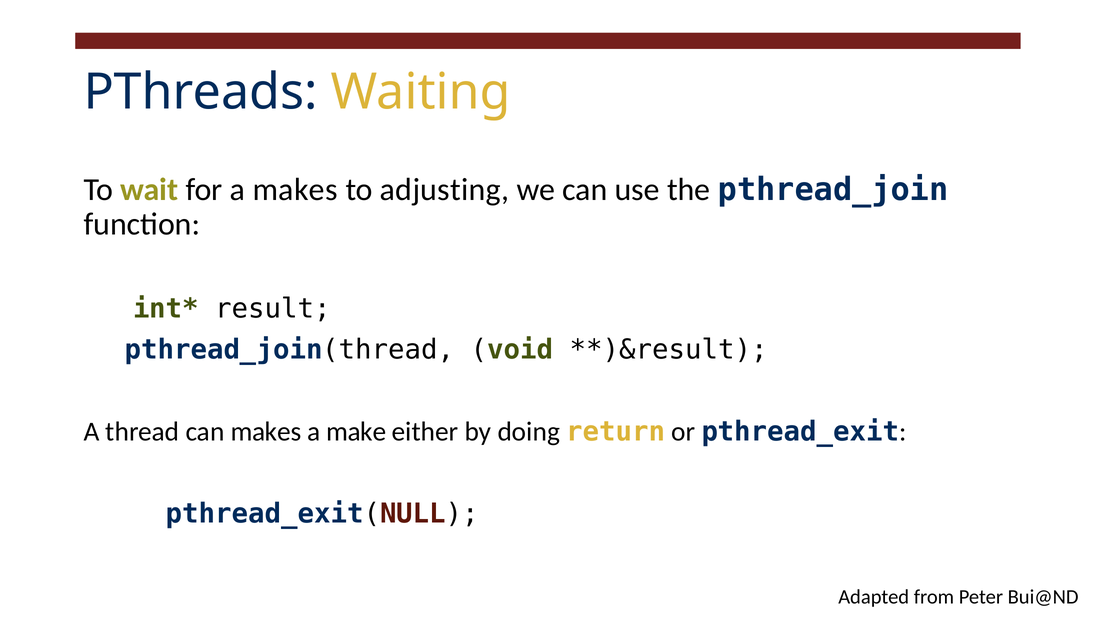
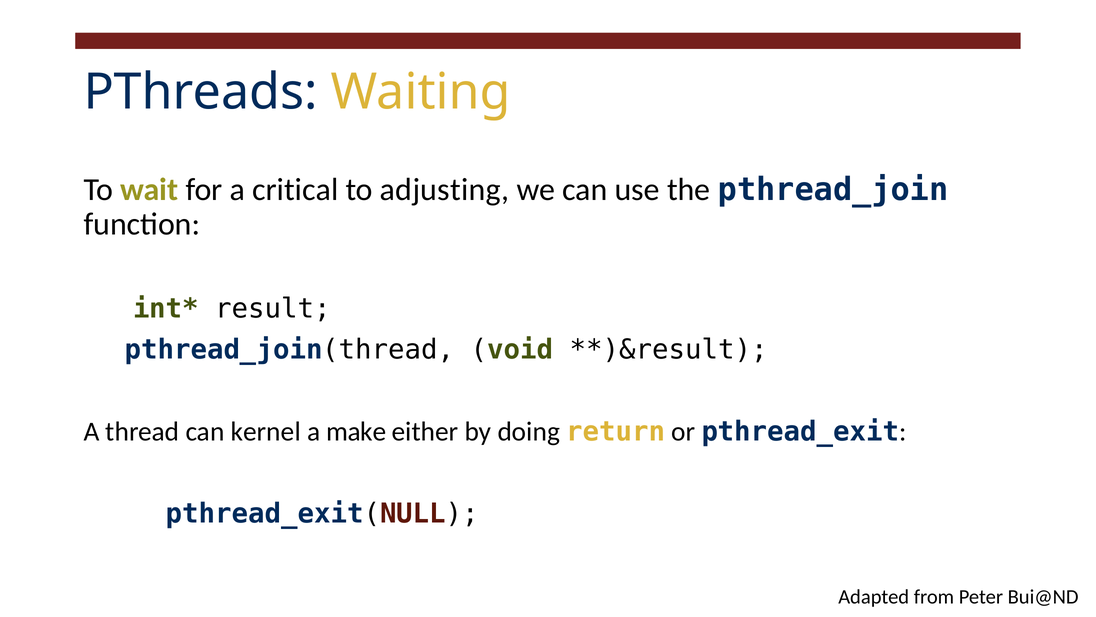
a makes: makes -> critical (295, 189)
can makes: makes -> kernel (266, 431)
